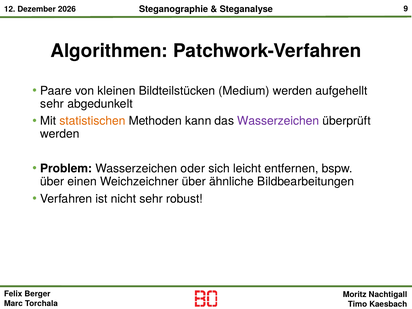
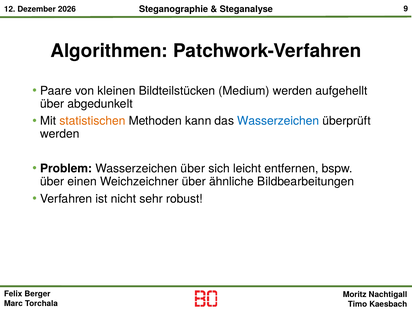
sehr: sehr -> über (52, 104)
Wasserzeichen colour: purple -> blue (278, 121)
Wasserzeichen oder: oder -> über (193, 169)
